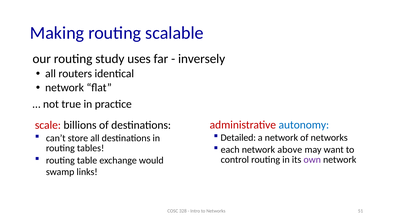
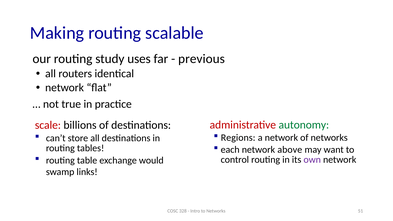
inversely: inversely -> previous (202, 59)
autonomy colour: blue -> green (304, 125)
Detailed: Detailed -> Regions (238, 138)
